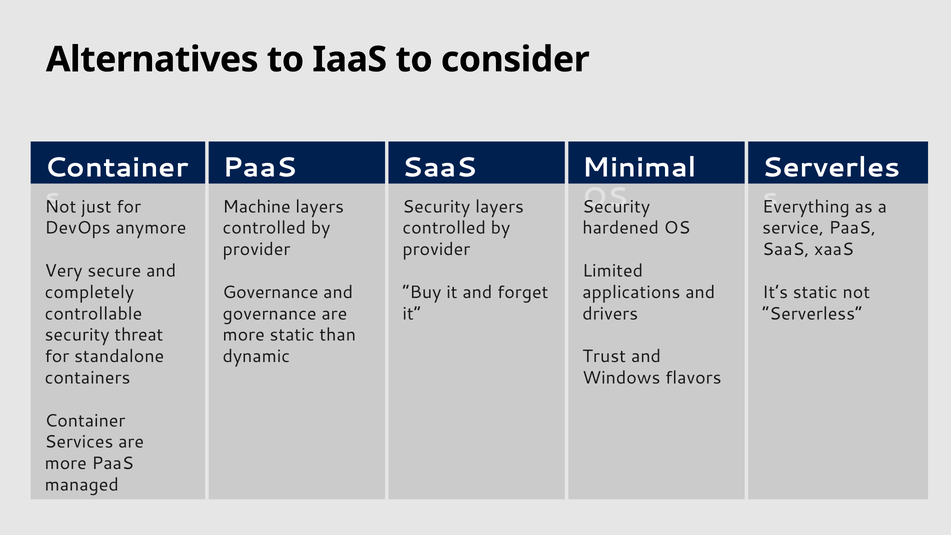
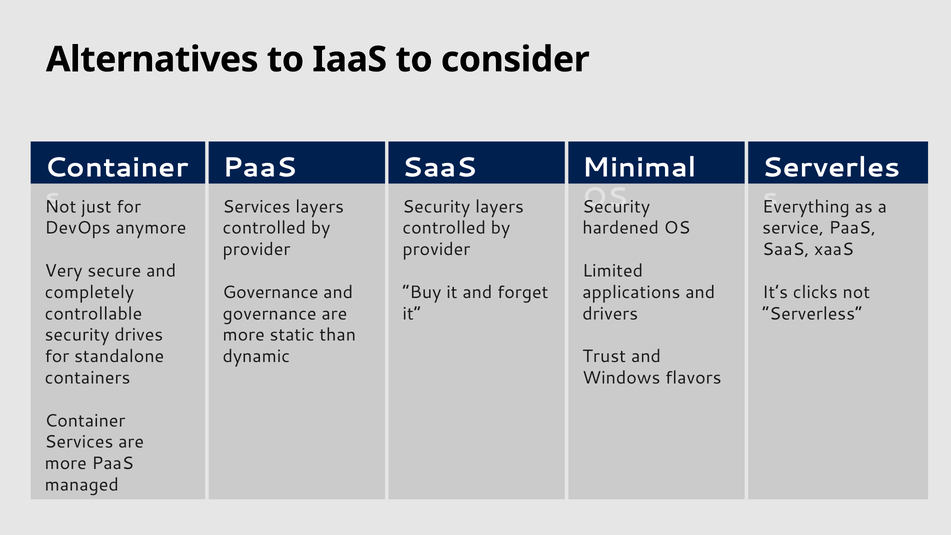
Machine: Machine -> Services (257, 207)
It’s static: static -> clicks (815, 292)
threat: threat -> drives (139, 335)
